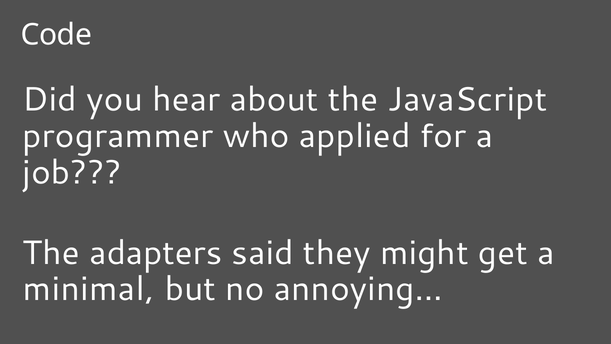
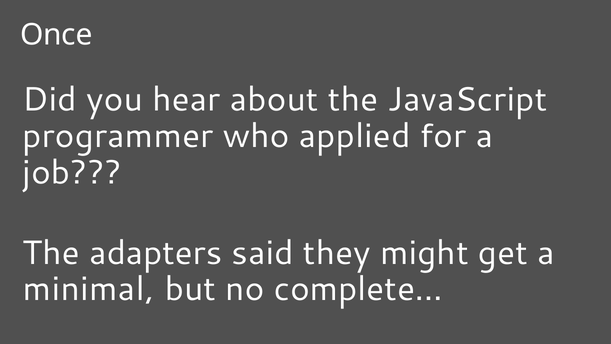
Code: Code -> Once (56, 35)
annoying…: annoying… -> complete… (358, 289)
